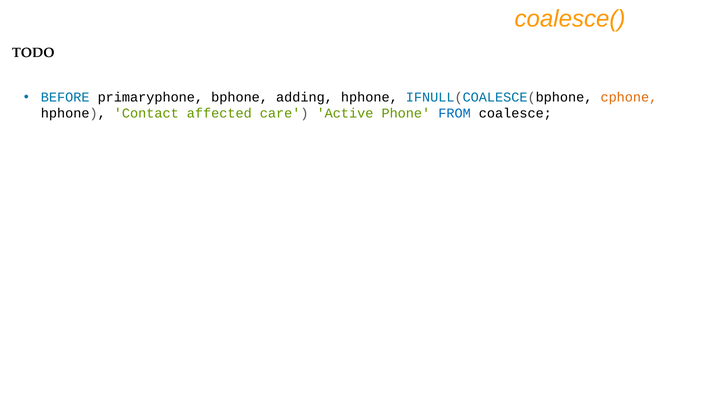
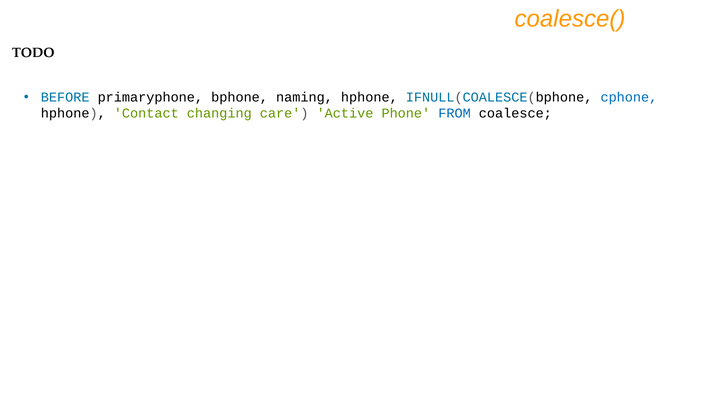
adding: adding -> naming (304, 97)
cphone colour: orange -> blue (629, 97)
affected: affected -> changing (219, 114)
